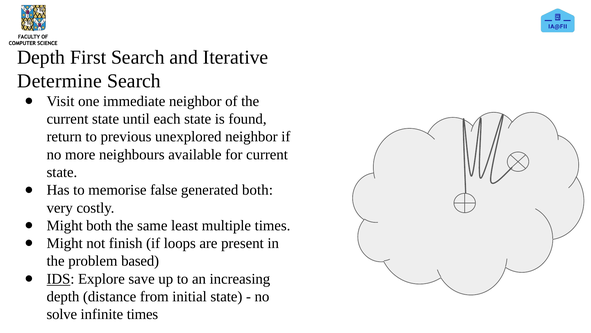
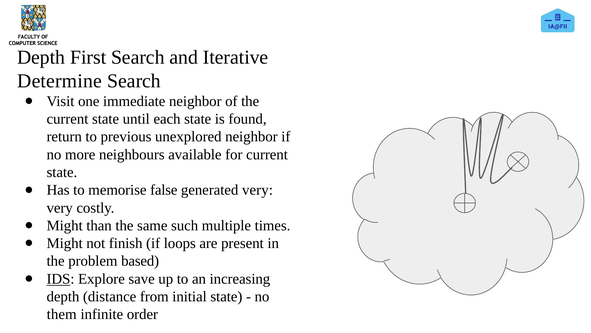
generated both: both -> very (257, 190)
Might both: both -> than (99, 225)
least: least -> such (185, 225)
solve: solve -> them (62, 314)
infinite times: times -> order (142, 314)
